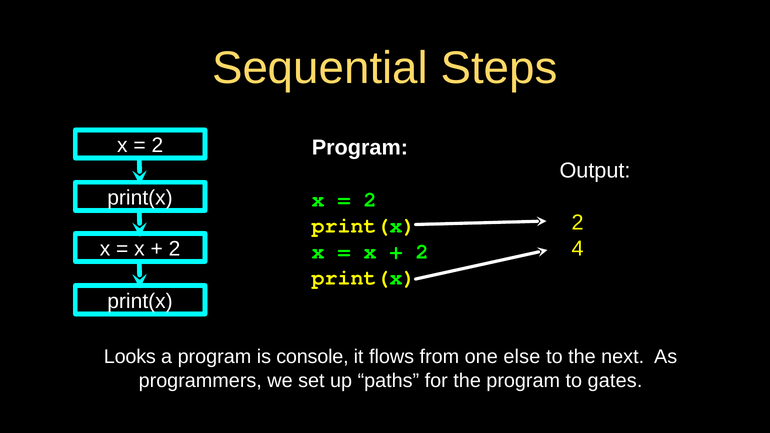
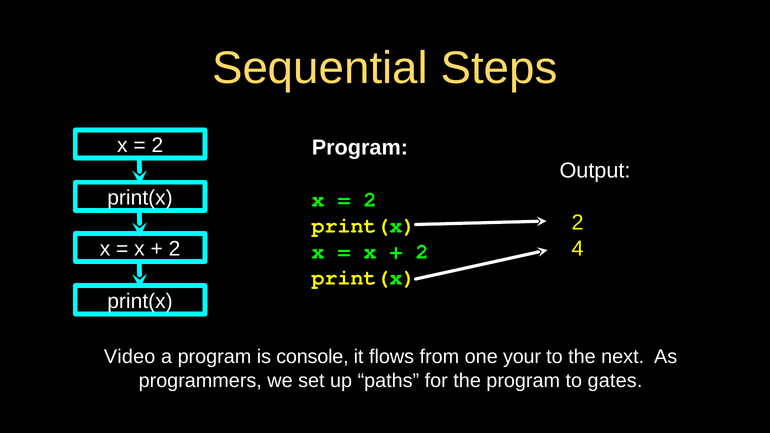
Looks: Looks -> Video (130, 357)
else: else -> your (522, 357)
